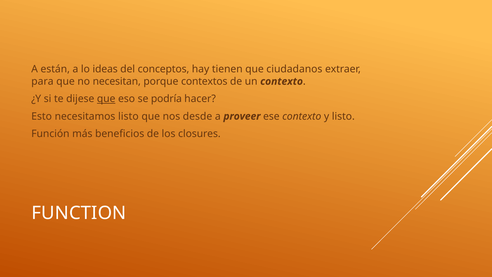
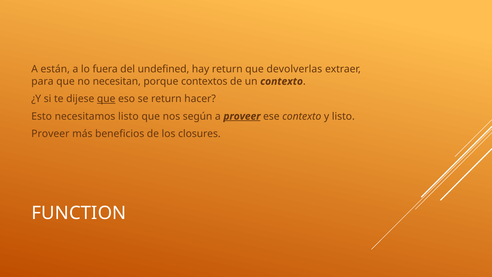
ideas: ideas -> fuera (105, 69)
conceptos: conceptos -> undefined (164, 69)
hay tienen: tienen -> return (227, 69)
ciudadanos: ciudadanos -> devolverlas (294, 69)
se podría: podría -> return (166, 99)
desde: desde -> según (198, 116)
proveer underline: none -> present (242, 116)
Función: Función -> Proveer (50, 134)
